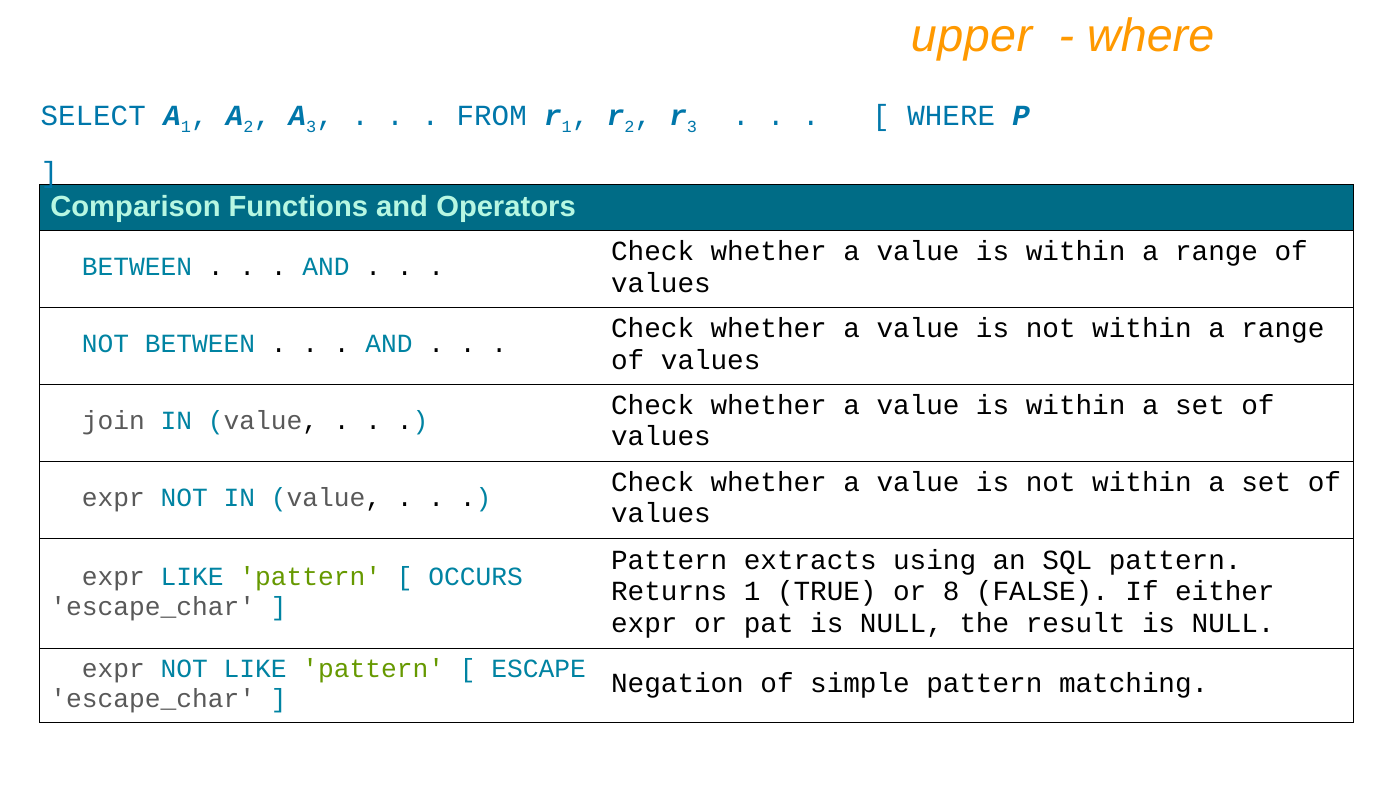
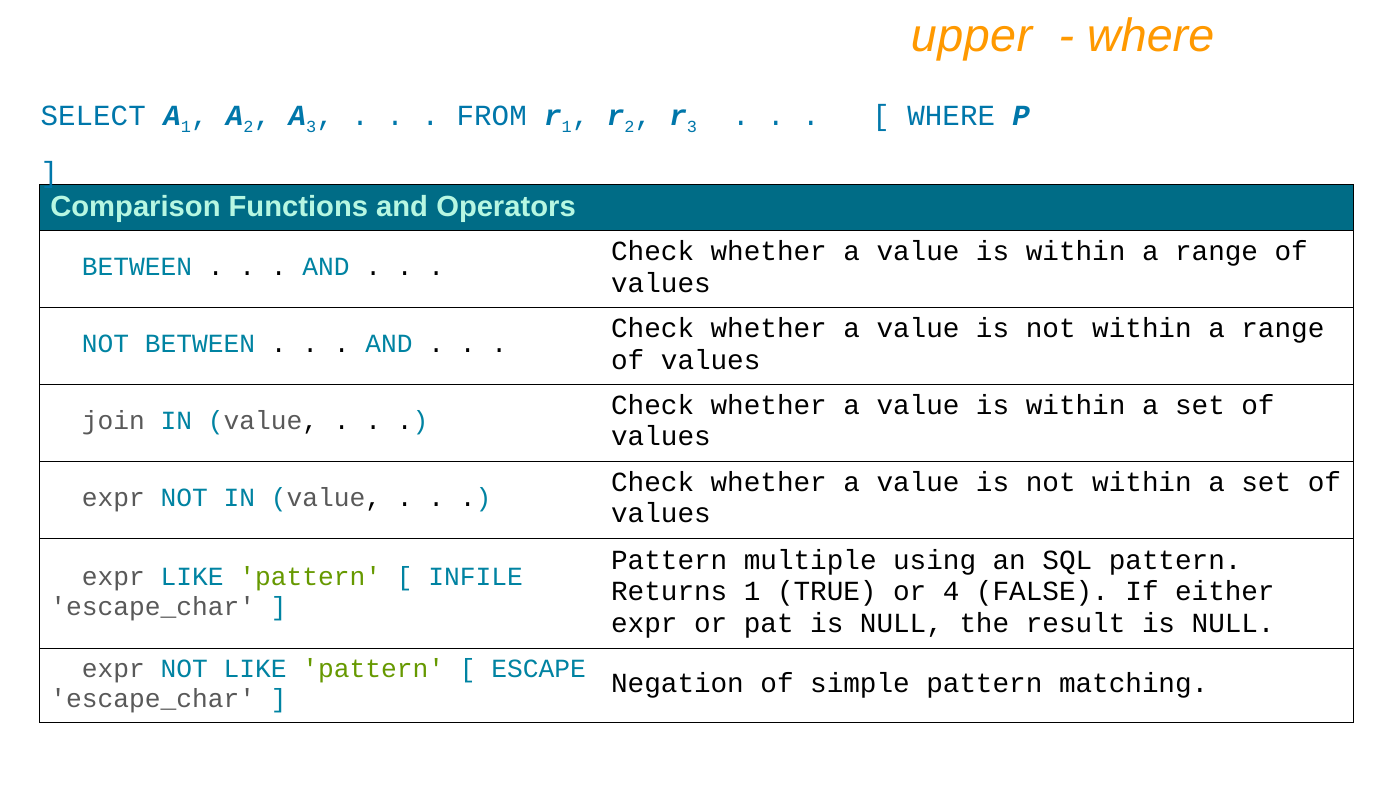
extracts: extracts -> multiple (810, 561)
OCCURS: OCCURS -> INFILE (476, 577)
8: 8 -> 4 (951, 592)
